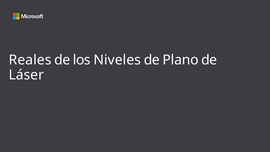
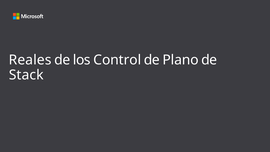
Niveles: Niveles -> Control (117, 60)
Láser: Láser -> Stack (26, 75)
